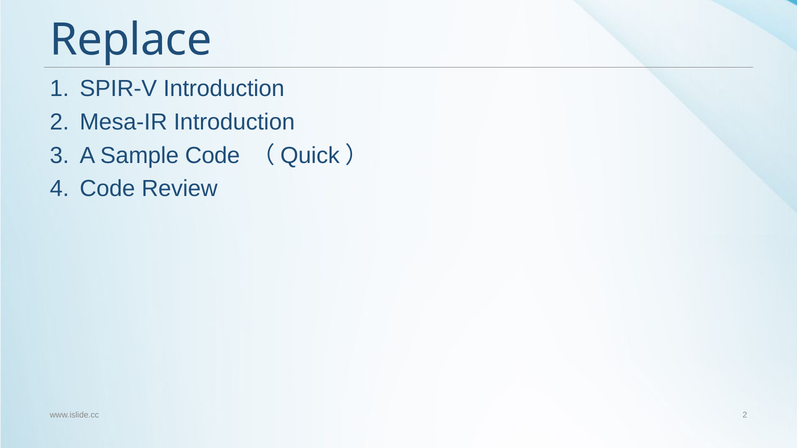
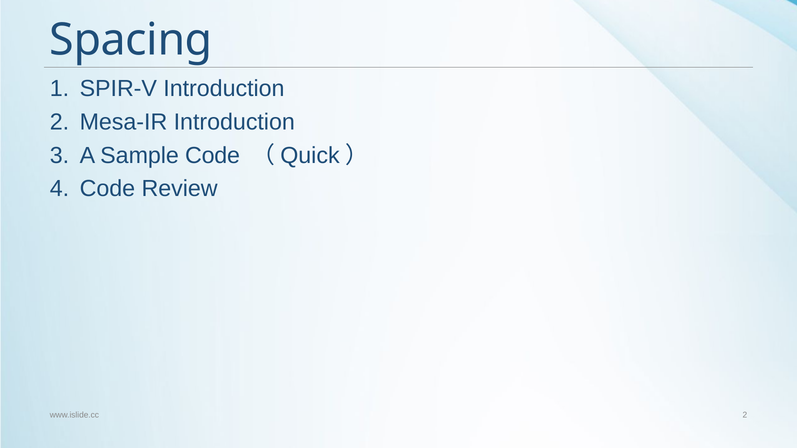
Replace: Replace -> Spacing (131, 40)
